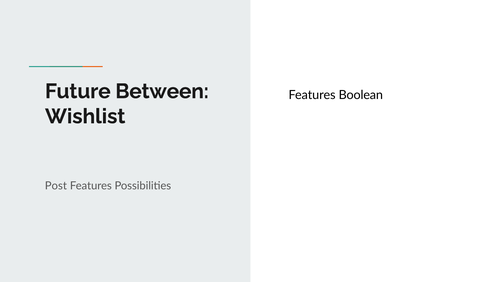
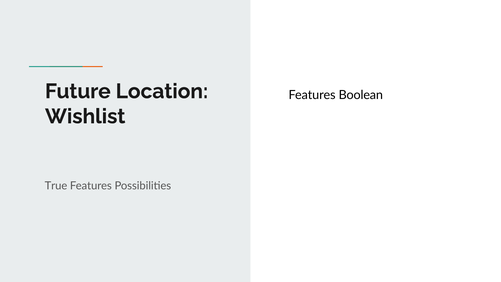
Between: Between -> Location (162, 91)
Post: Post -> True (56, 186)
